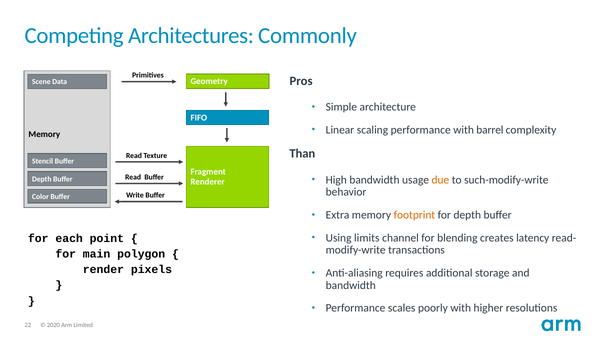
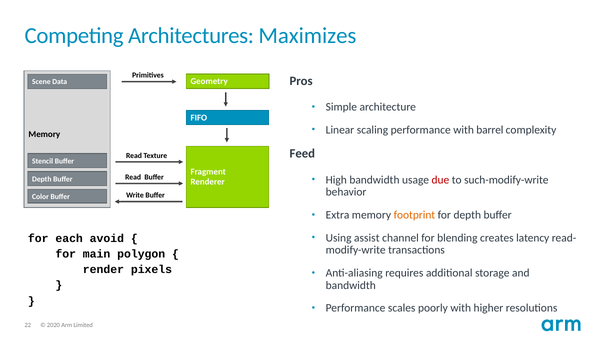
Commonly: Commonly -> Maximizes (307, 36)
Than: Than -> Feed (302, 154)
due colour: orange -> red (440, 180)
limits: limits -> assist (367, 238)
point: point -> avoid (107, 238)
